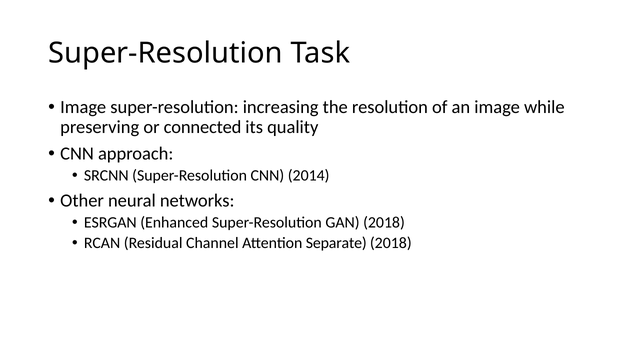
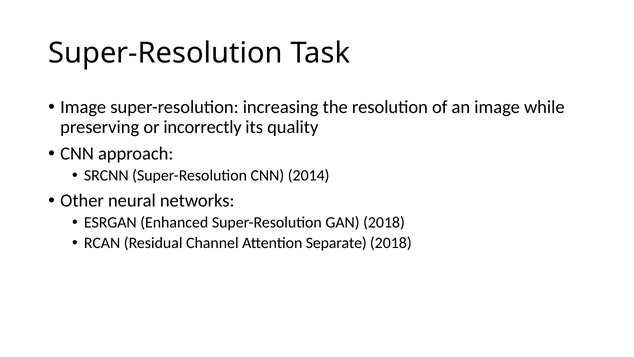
connected: connected -> incorrectly (203, 127)
